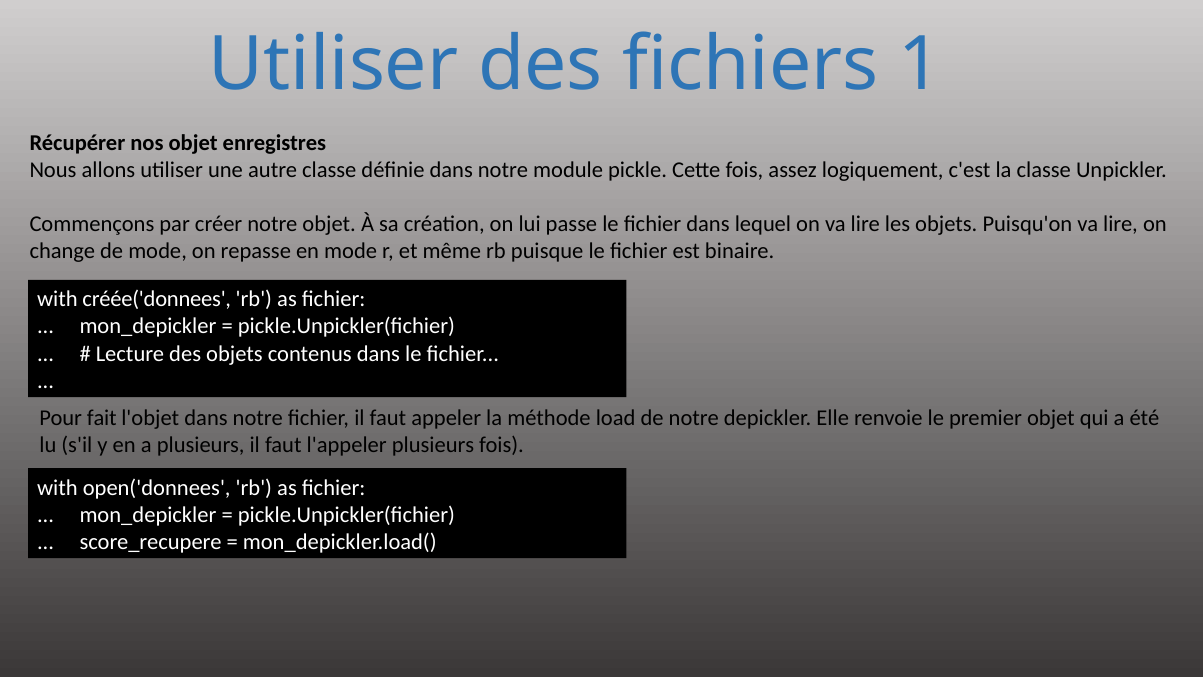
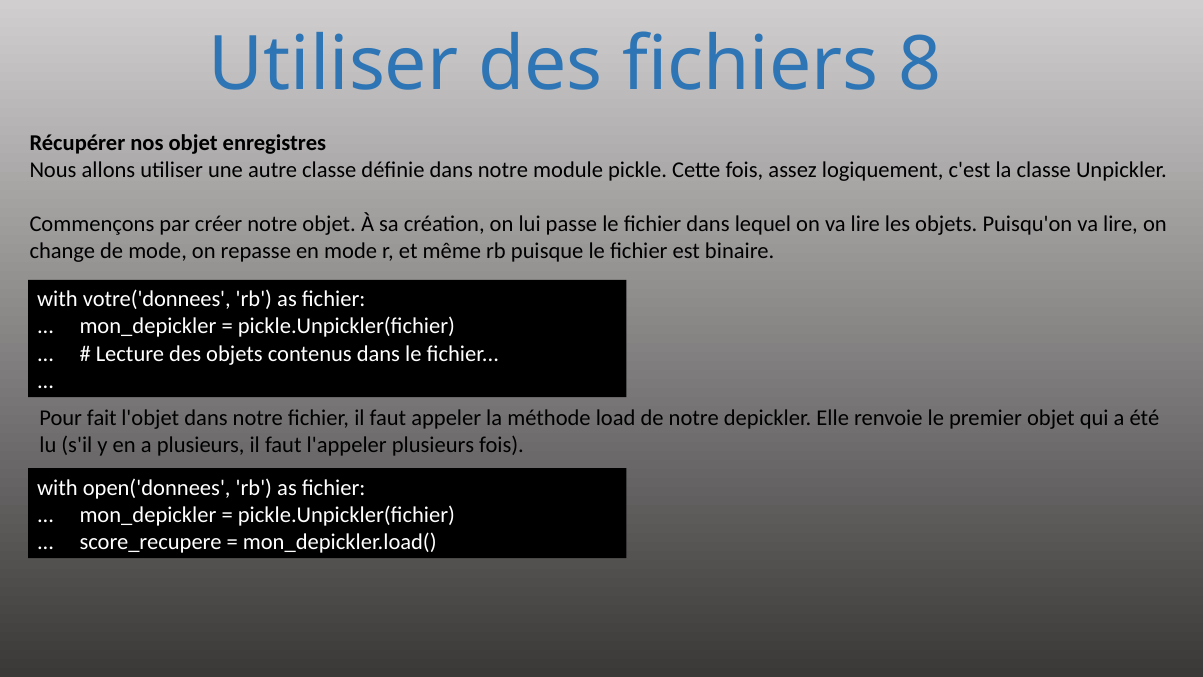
1: 1 -> 8 (920, 65)
créée('donnees: créée('donnees -> votre('donnees (157, 299)
